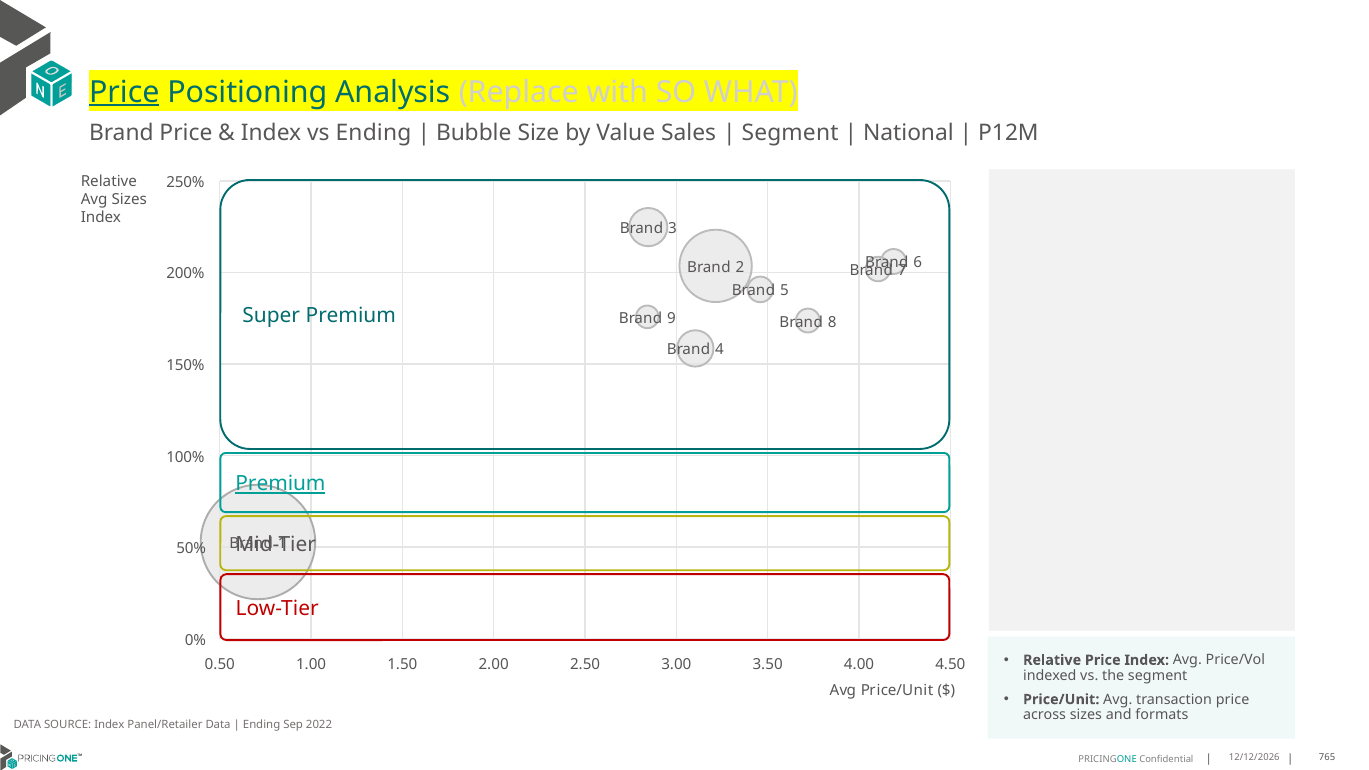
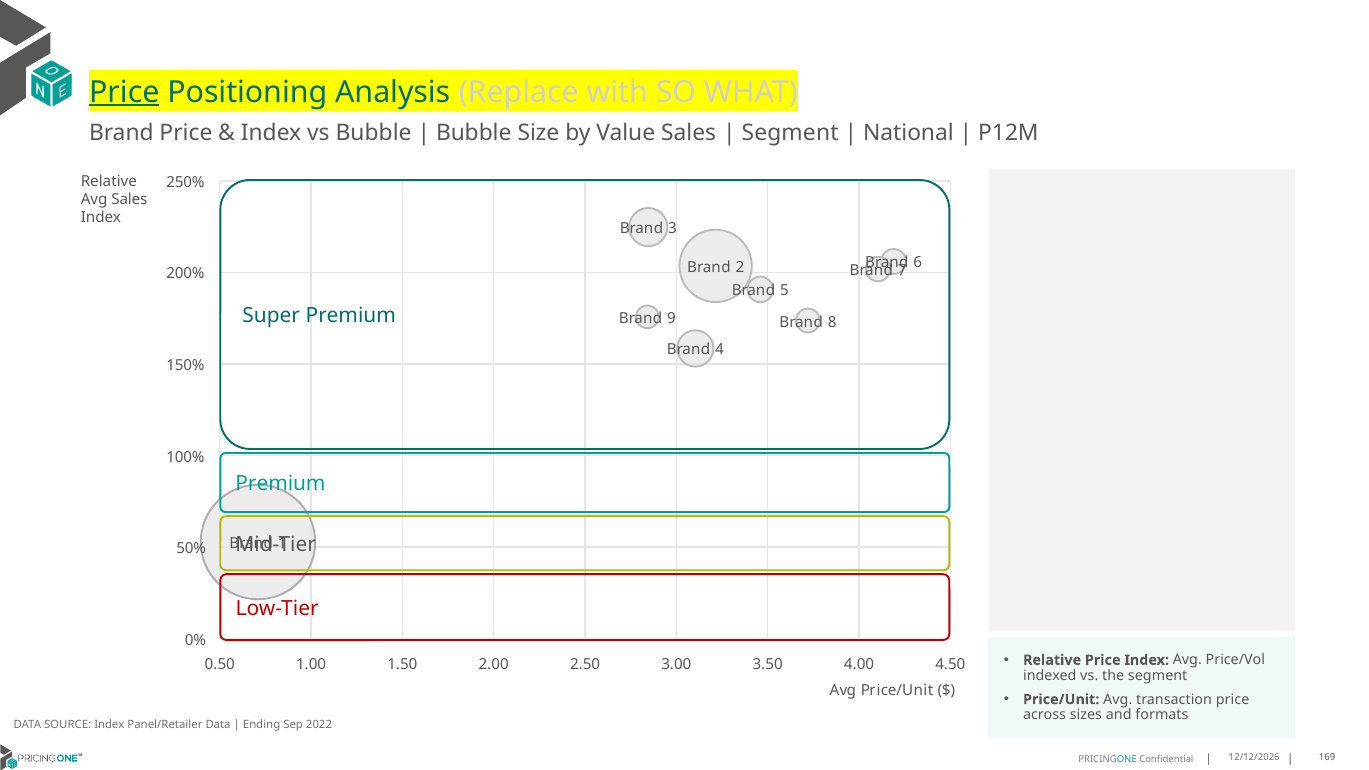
vs Ending: Ending -> Bubble (374, 133)
Avg Sizes: Sizes -> Sales (129, 199)
Premium underline: present -> none (280, 484)
765: 765 -> 169 (1327, 757)
